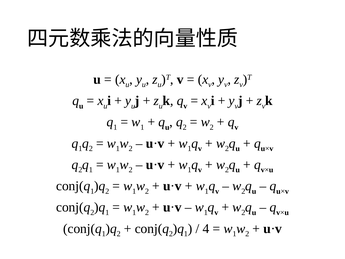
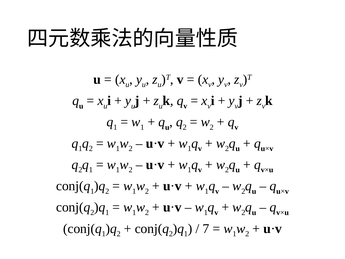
4: 4 -> 7 (206, 228)
